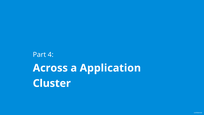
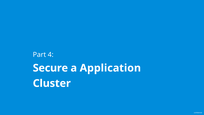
Across: Across -> Secure (50, 68)
